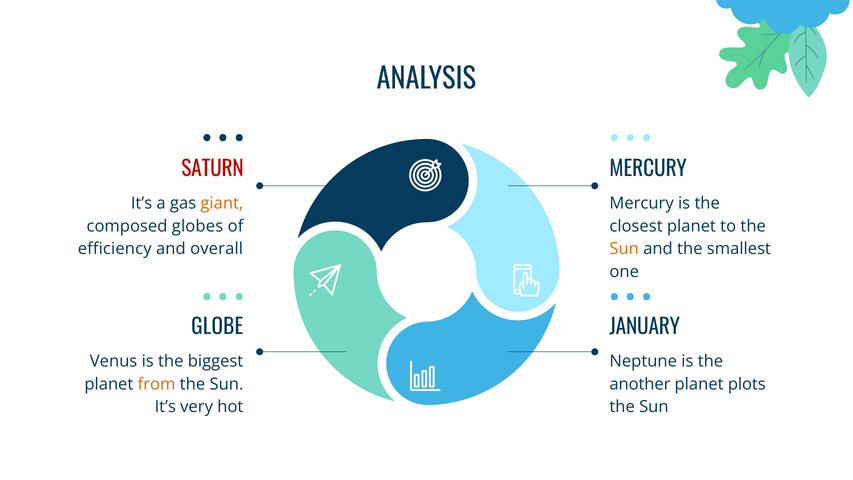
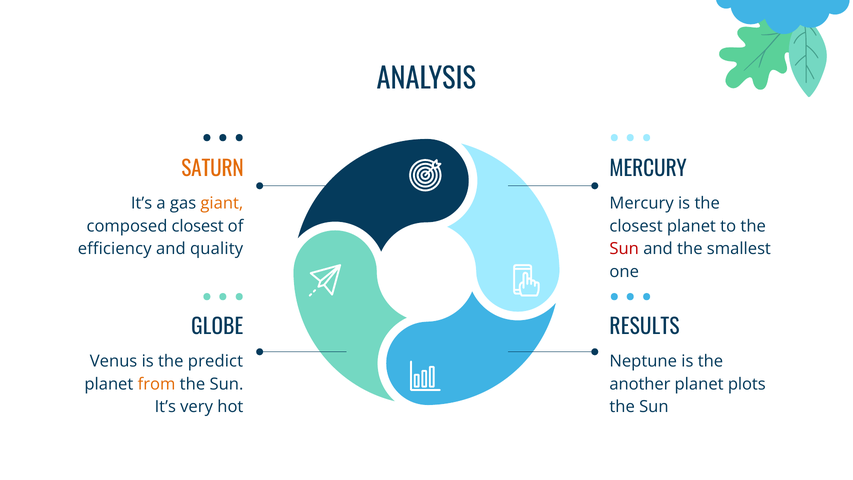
SATURN colour: red -> orange (212, 169)
composed globes: globes -> closest (198, 226)
overall: overall -> quality (217, 249)
Sun colour: orange -> red (624, 249)
JANUARY: JANUARY -> RESULTS (645, 327)
biggest: biggest -> predict (215, 361)
